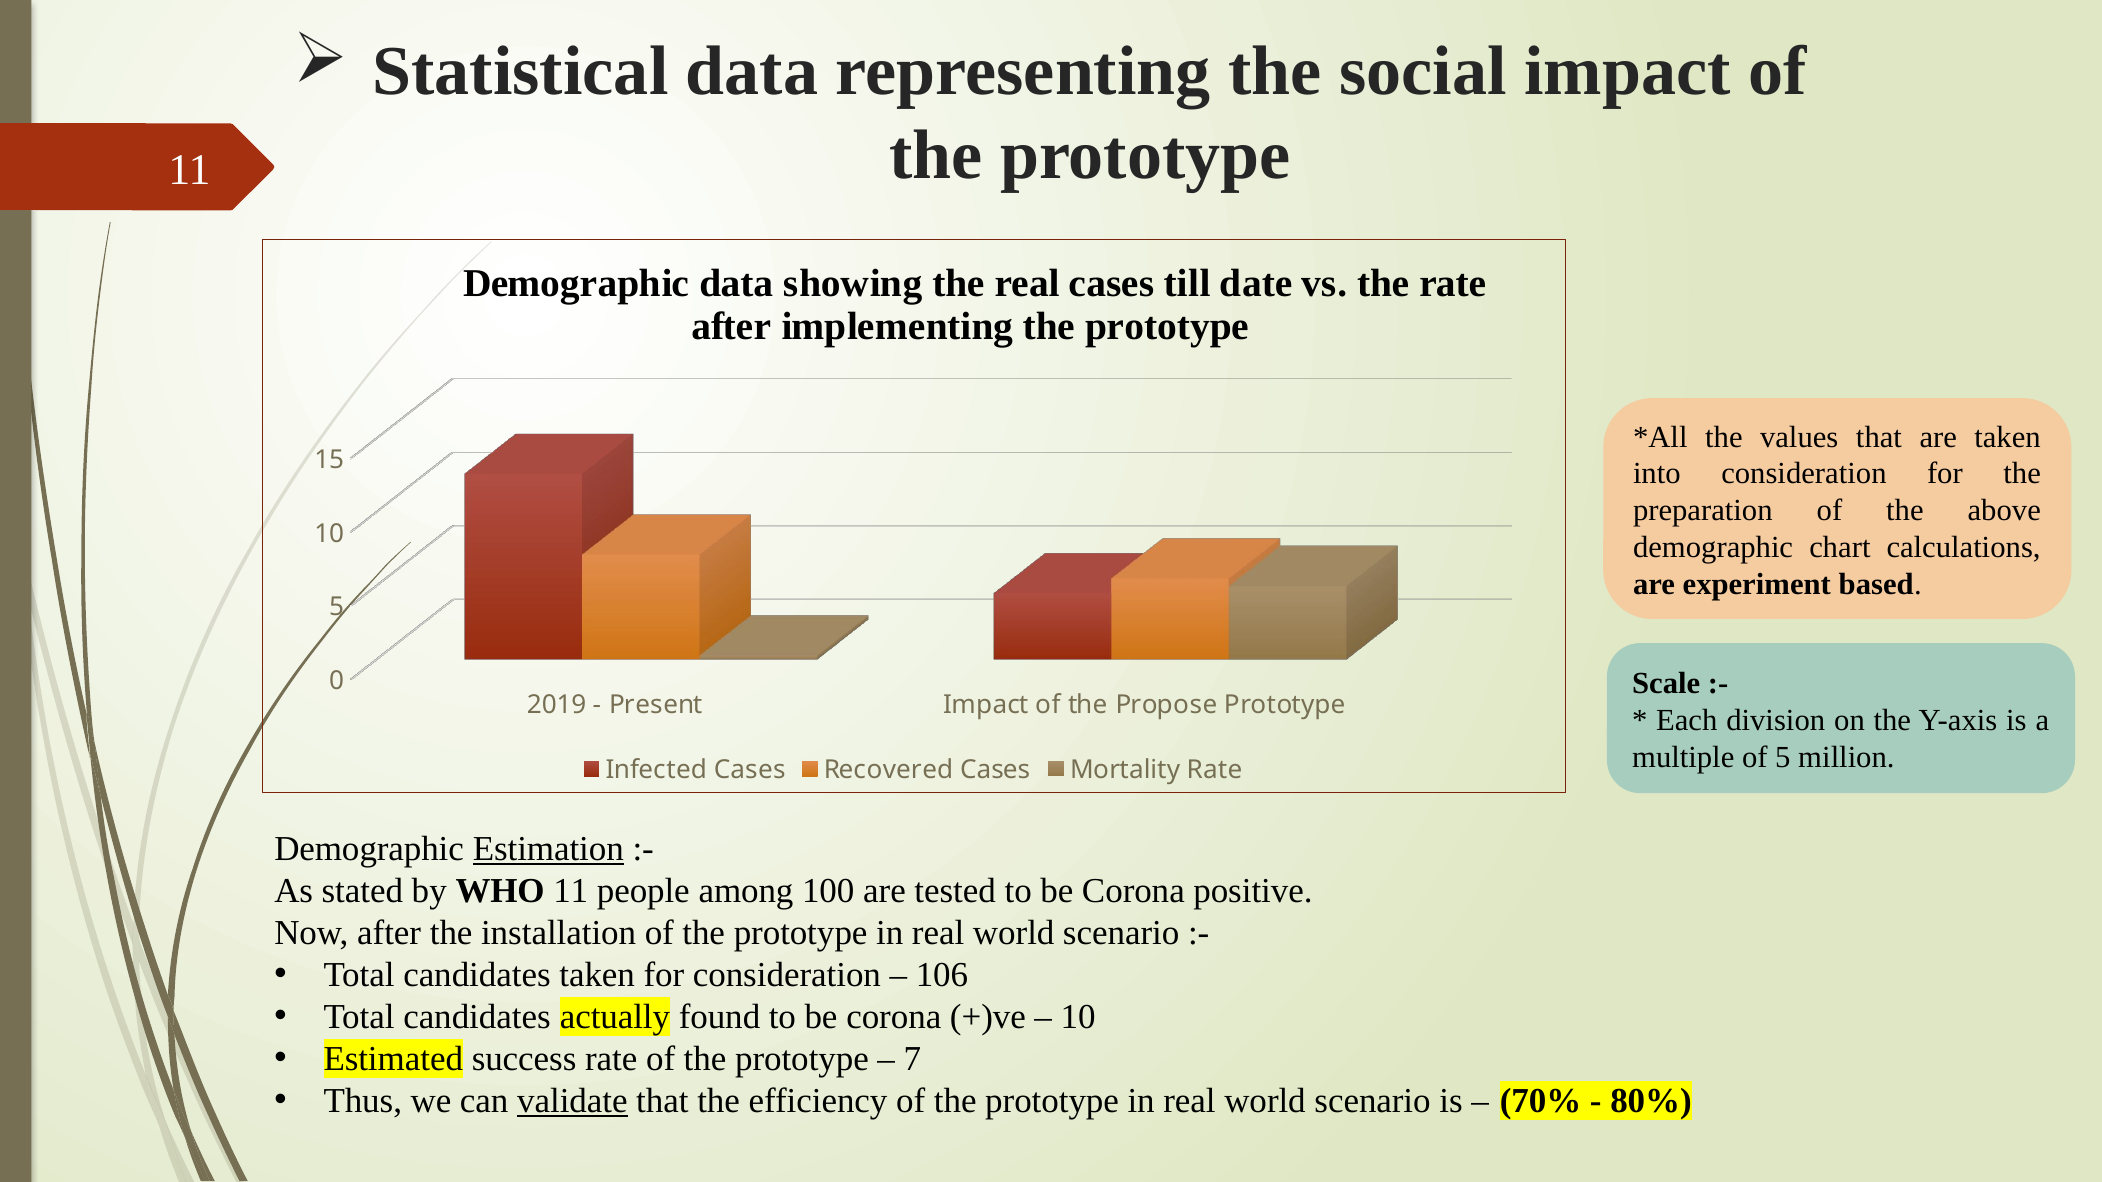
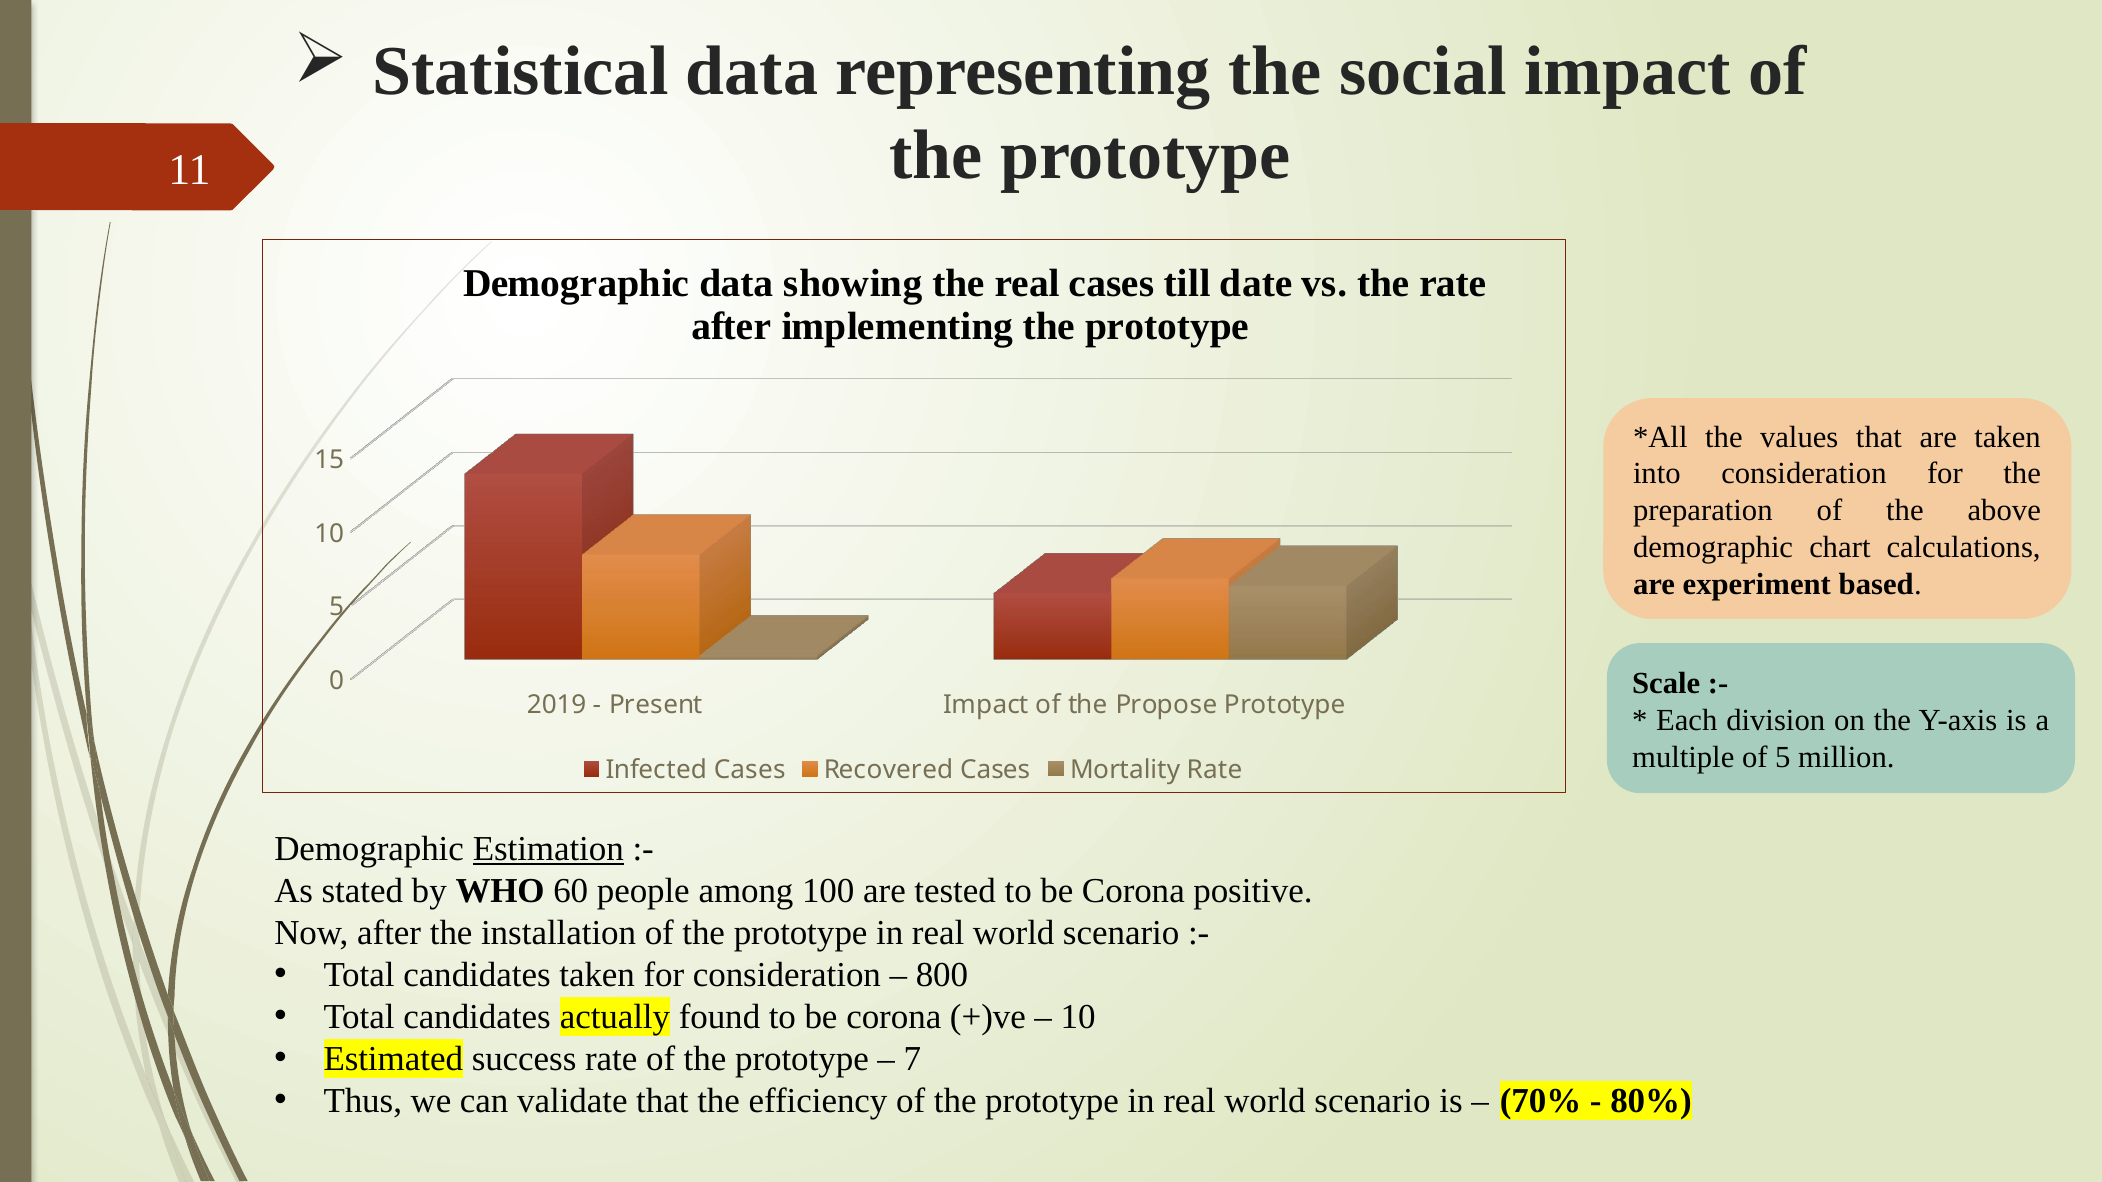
WHO 11: 11 -> 60 (571, 891)
106: 106 -> 800 (942, 975)
validate underline: present -> none (572, 1101)
